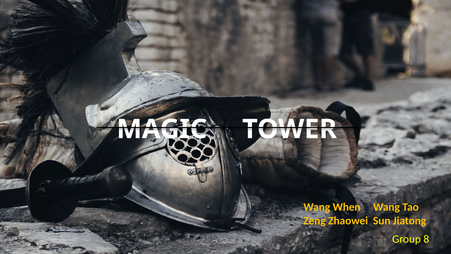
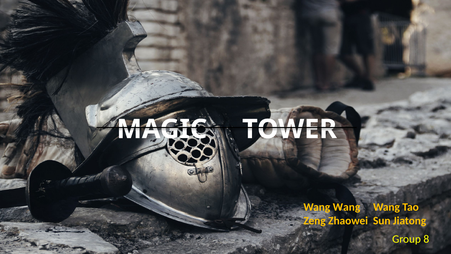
When: When -> Wang (347, 207)
